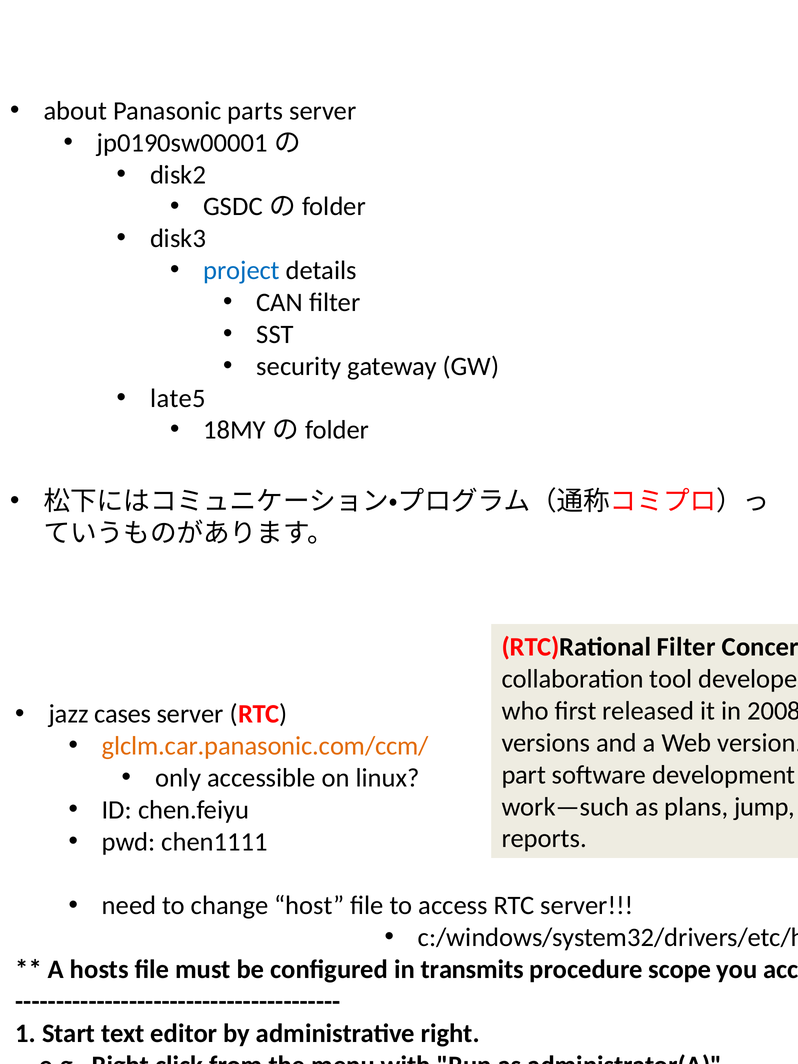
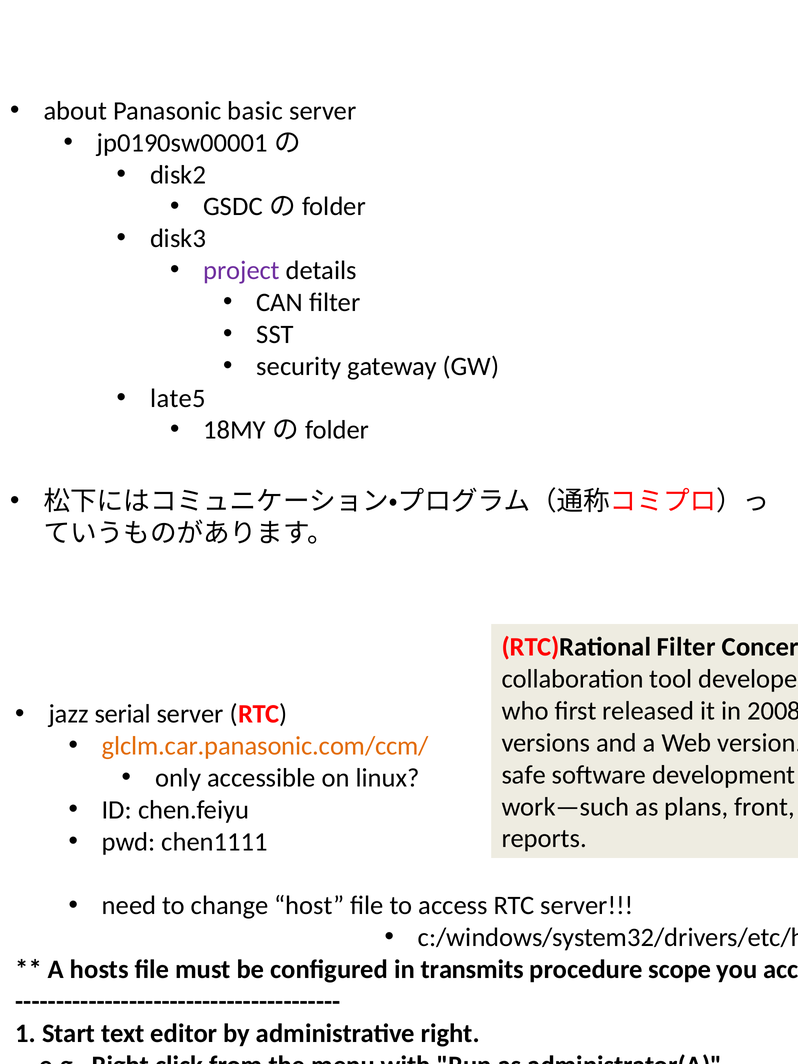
parts: parts -> basic (255, 111)
project colour: blue -> purple (242, 271)
cases: cases -> serial (123, 714)
part: part -> safe (524, 775)
jump: jump -> front (764, 807)
